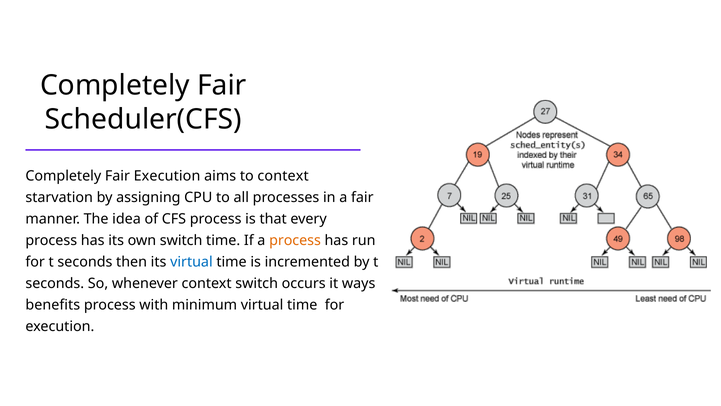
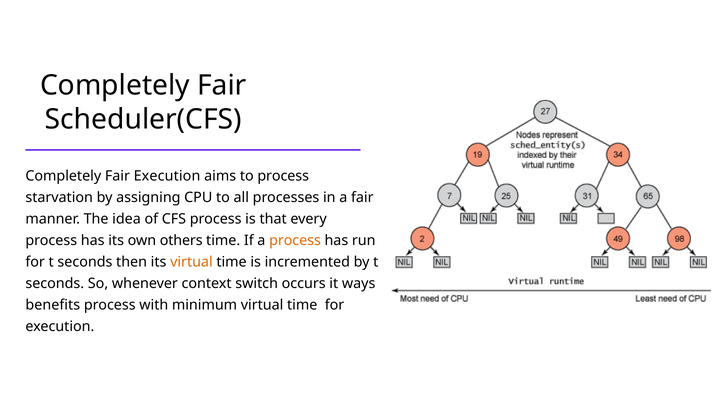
to context: context -> process (283, 176)
own switch: switch -> others (181, 240)
virtual colour: blue -> orange (191, 262)
